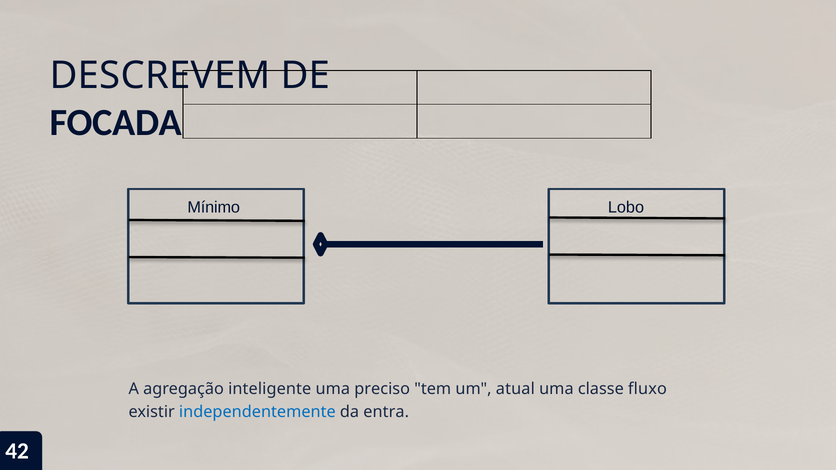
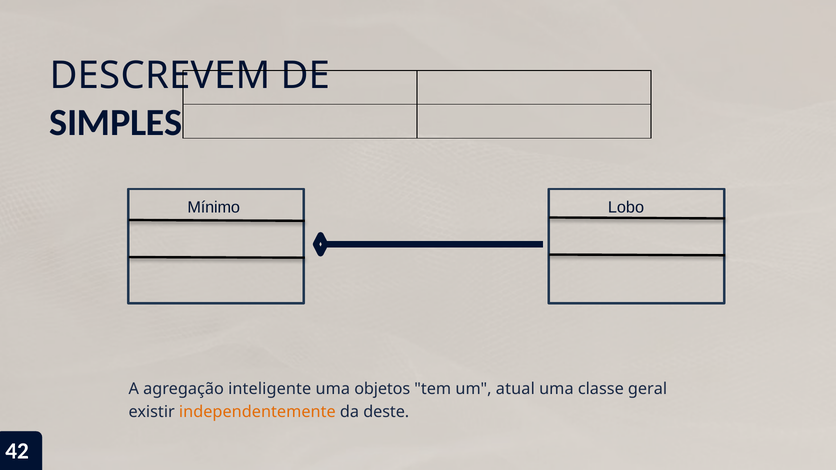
FOCADA: FOCADA -> SIMPLES (116, 123)
preciso: preciso -> objetos (382, 389)
fluxo: fluxo -> geral (648, 389)
independentemente colour: blue -> orange (257, 412)
entra: entra -> deste (386, 412)
